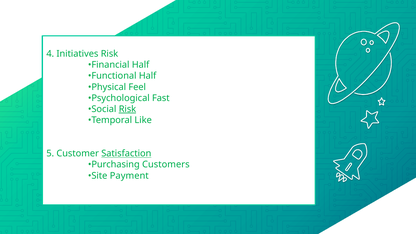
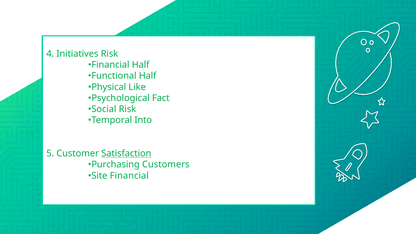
Feel: Feel -> Like (137, 87)
Fast: Fast -> Fact (161, 98)
Risk underline: present -> none (127, 109)
Like: Like -> Into (143, 120)
Site Payment: Payment -> Financial (129, 176)
